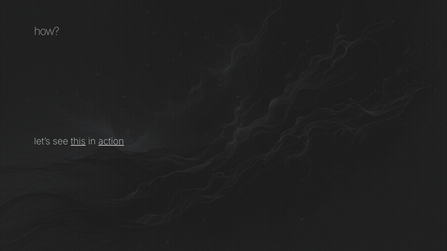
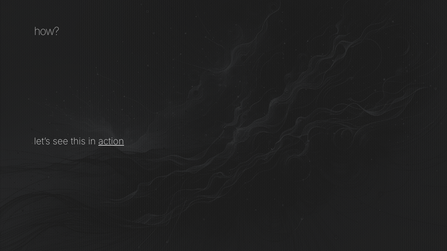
this underline: present -> none (78, 142)
